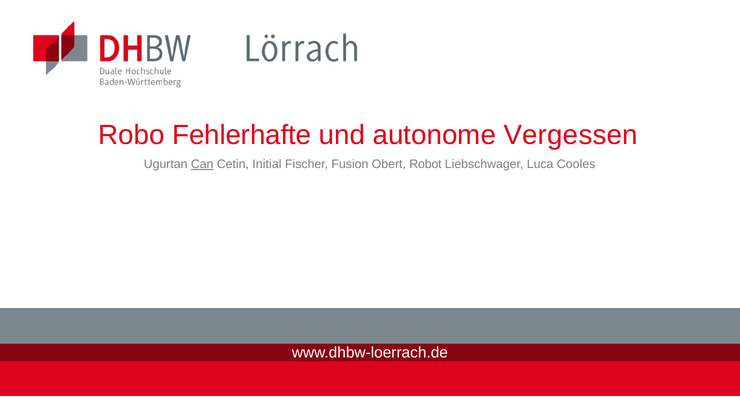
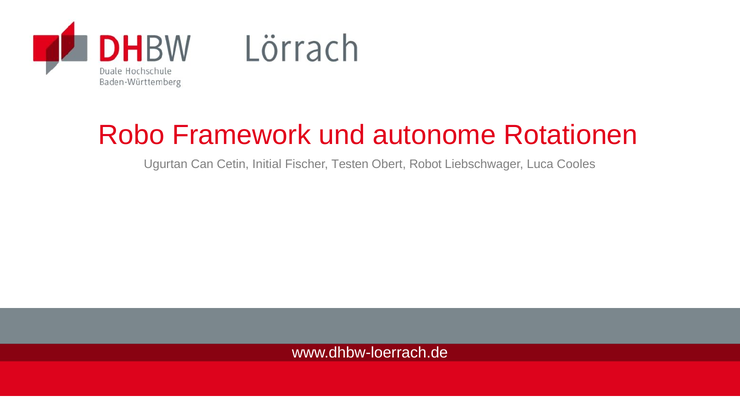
Fehlerhafte: Fehlerhafte -> Framework (242, 135)
Vergessen: Vergessen -> Rotationen (571, 135)
Can underline: present -> none (202, 164)
Fusion: Fusion -> Testen (350, 164)
